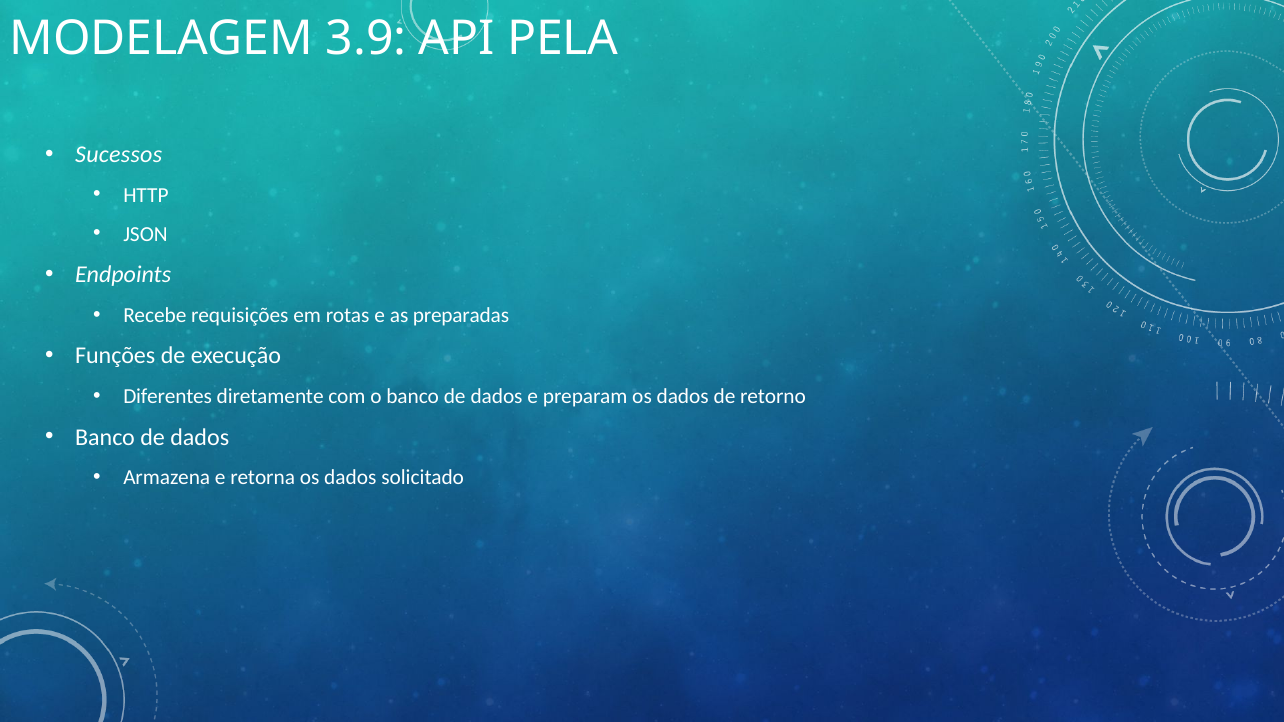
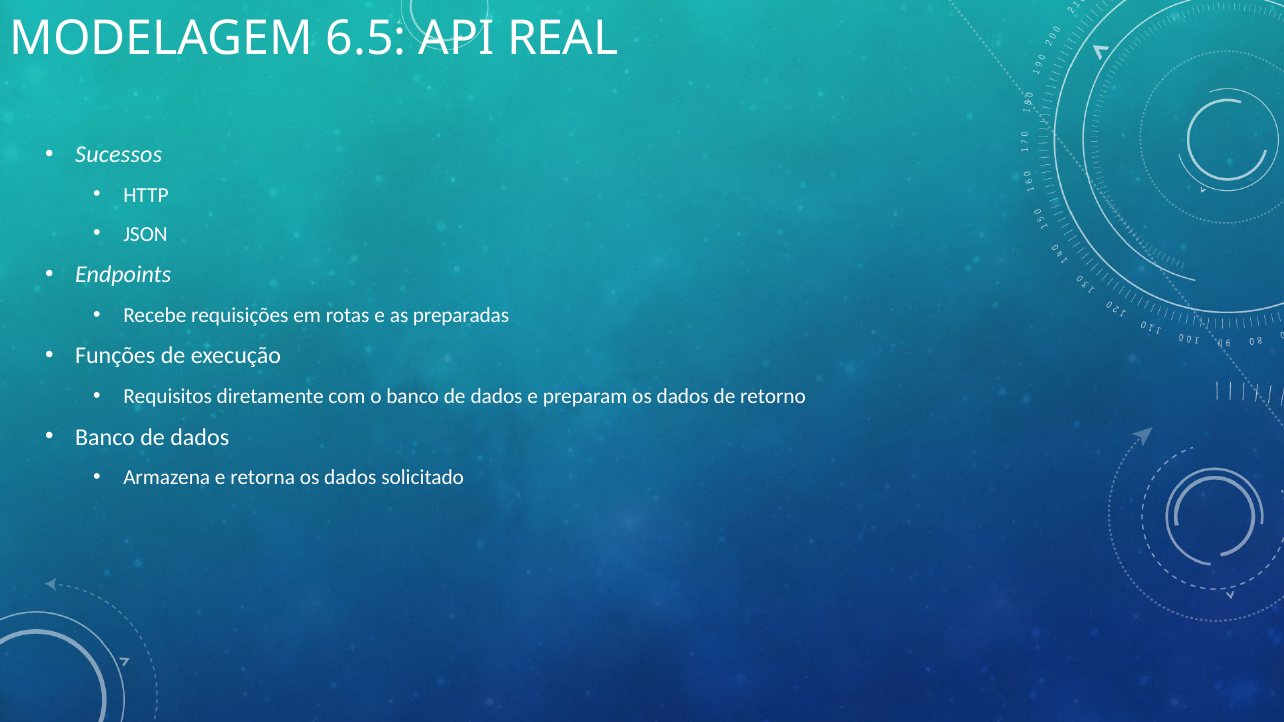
3.9: 3.9 -> 6.5 (366, 39)
PELA: PELA -> REAL (563, 39)
Diferentes: Diferentes -> Requisitos (168, 397)
